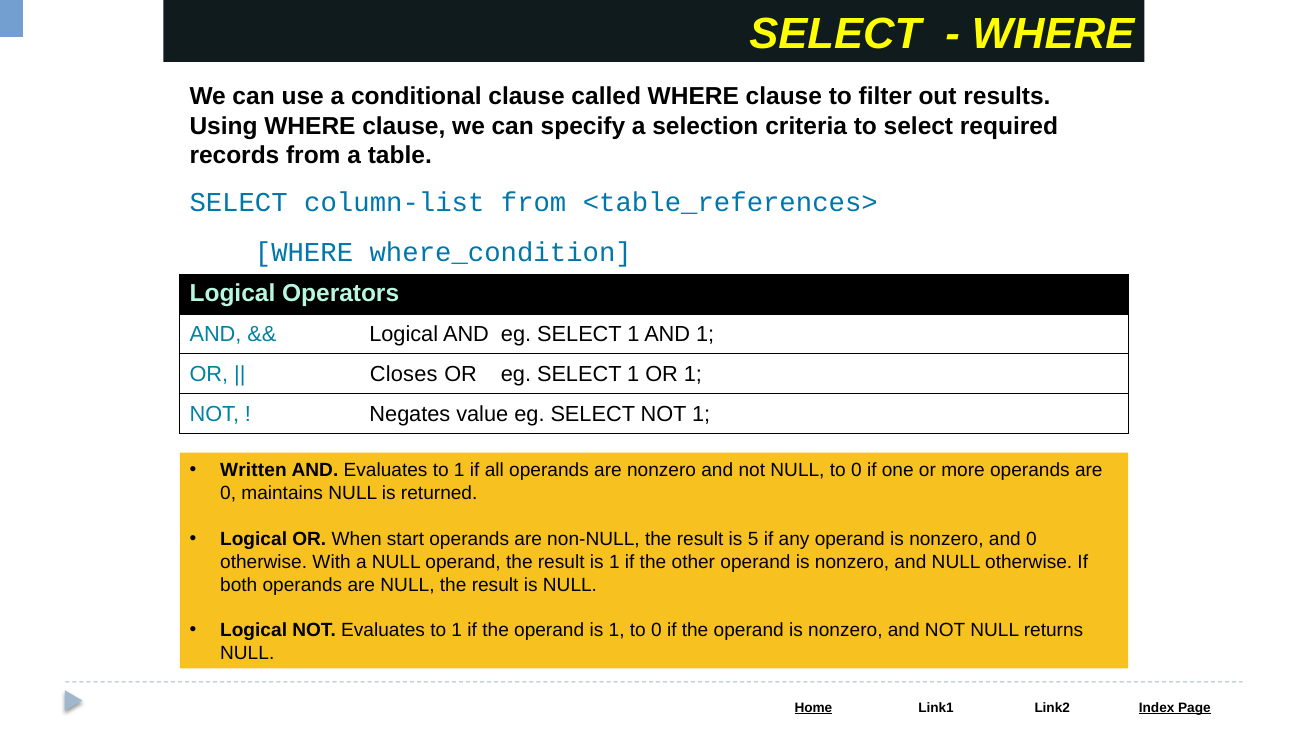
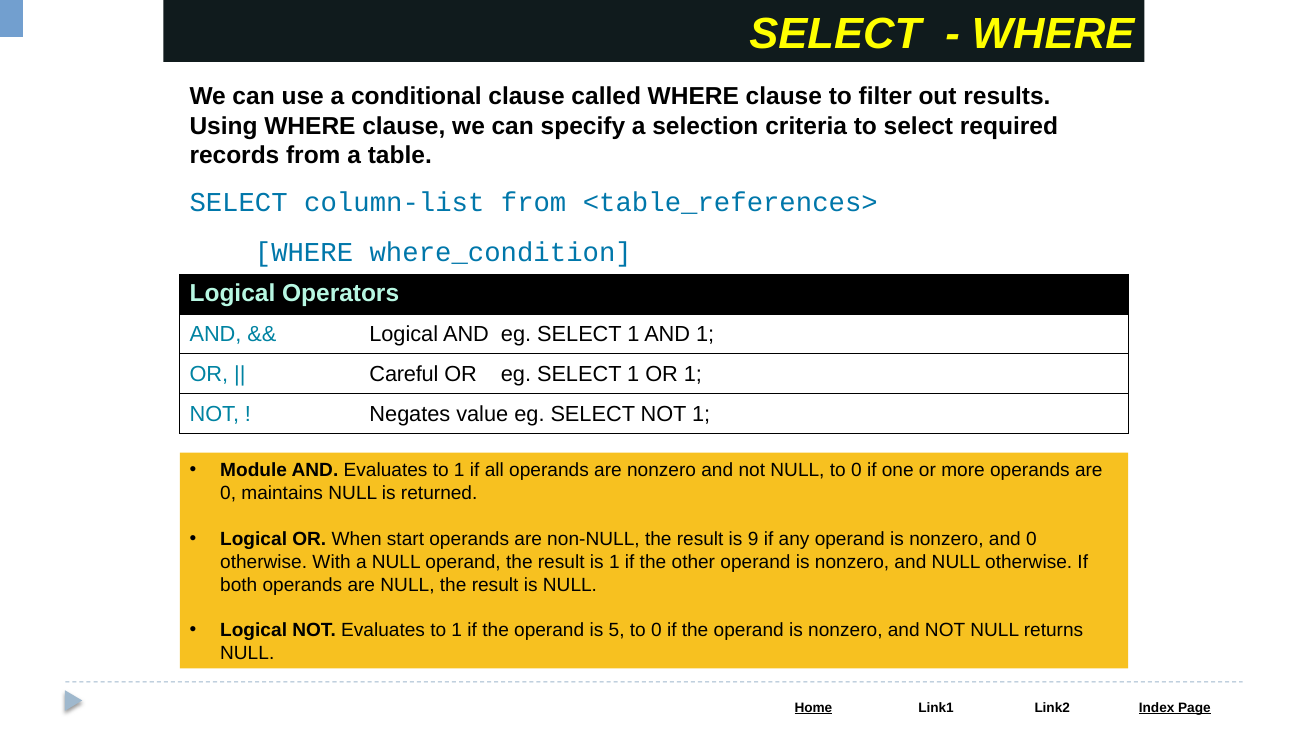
Closes: Closes -> Careful (404, 374)
Written: Written -> Module (254, 470)
5: 5 -> 9 (753, 539)
operand is 1: 1 -> 5 (617, 630)
